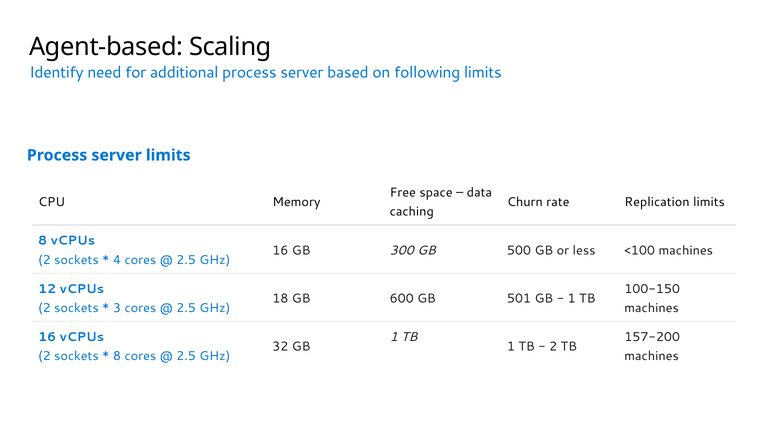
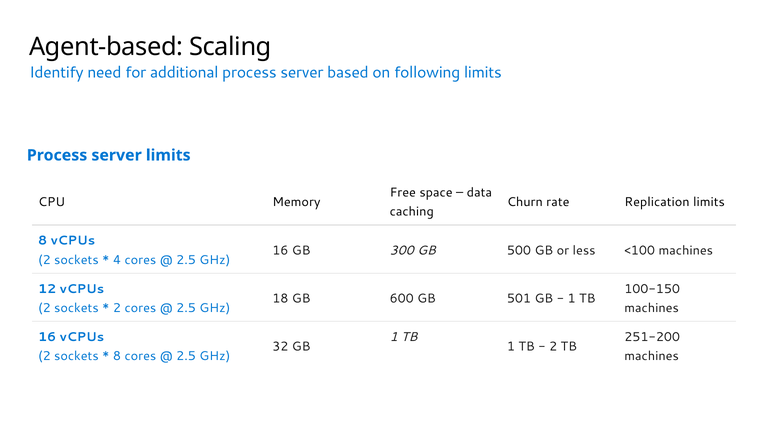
3: 3 -> 2 (117, 308)
157-200: 157-200 -> 251-200 (652, 337)
